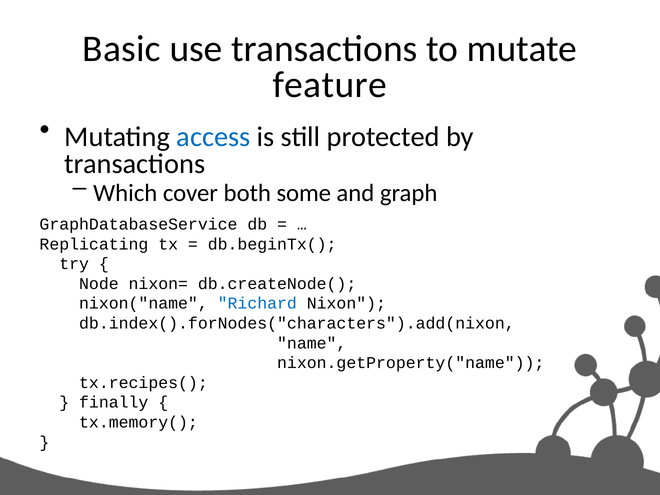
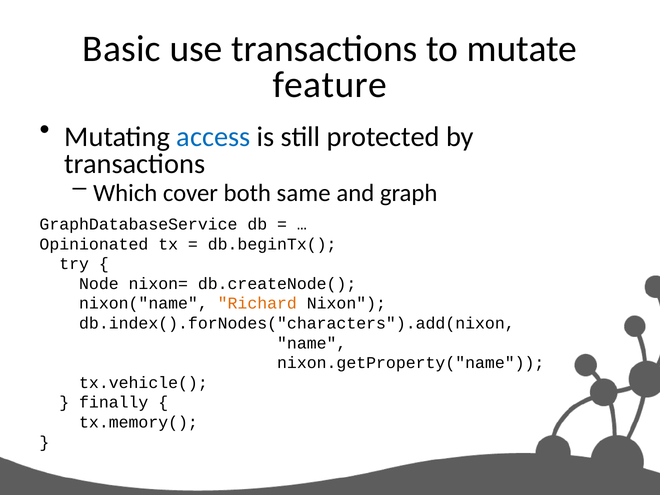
some: some -> same (304, 193)
Replicating: Replicating -> Opinionated (94, 244)
Richard colour: blue -> orange (257, 303)
tx.recipes(: tx.recipes( -> tx.vehicle( (143, 383)
